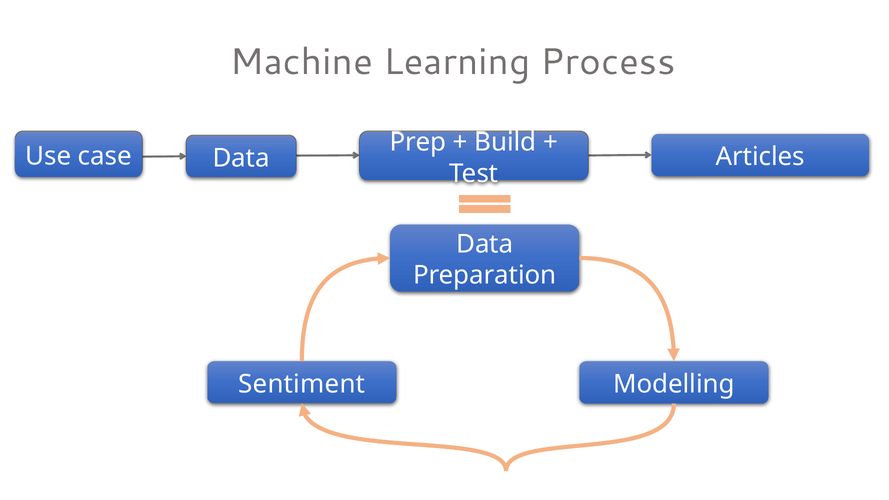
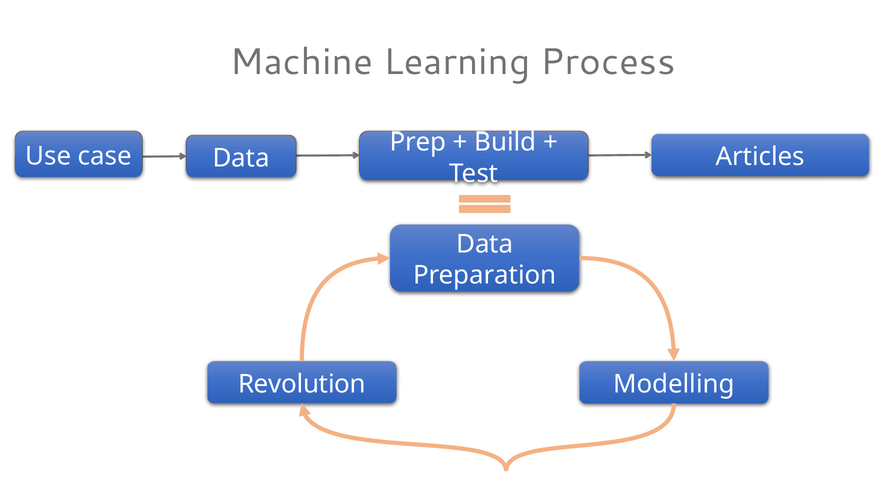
Sentiment: Sentiment -> Revolution (302, 384)
